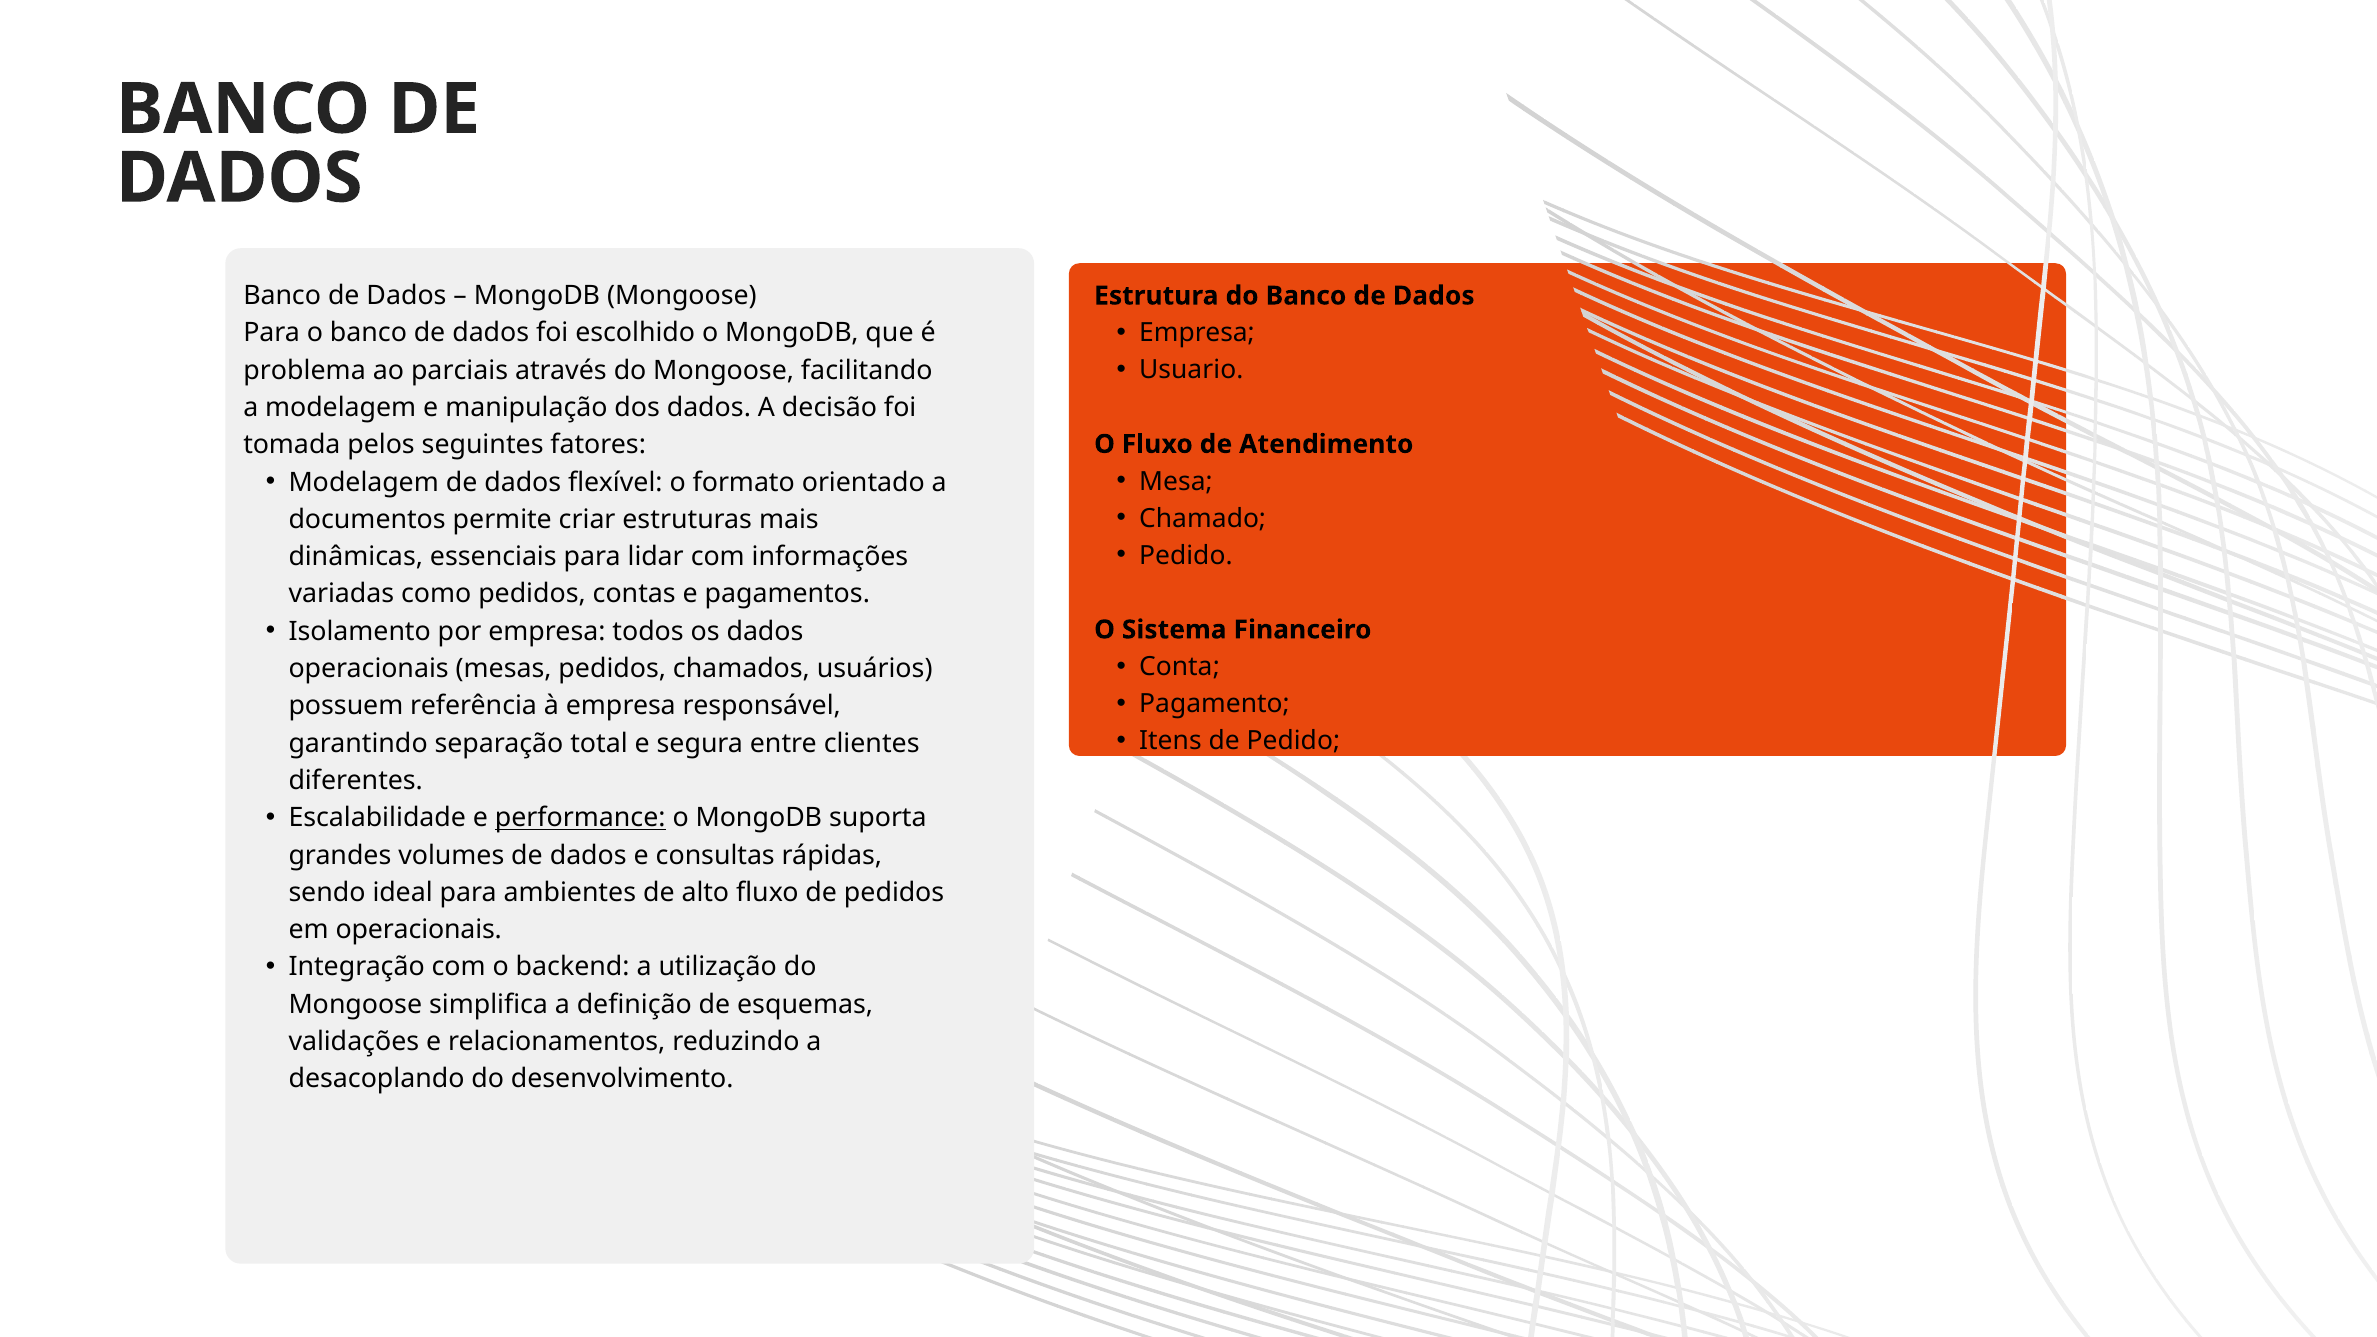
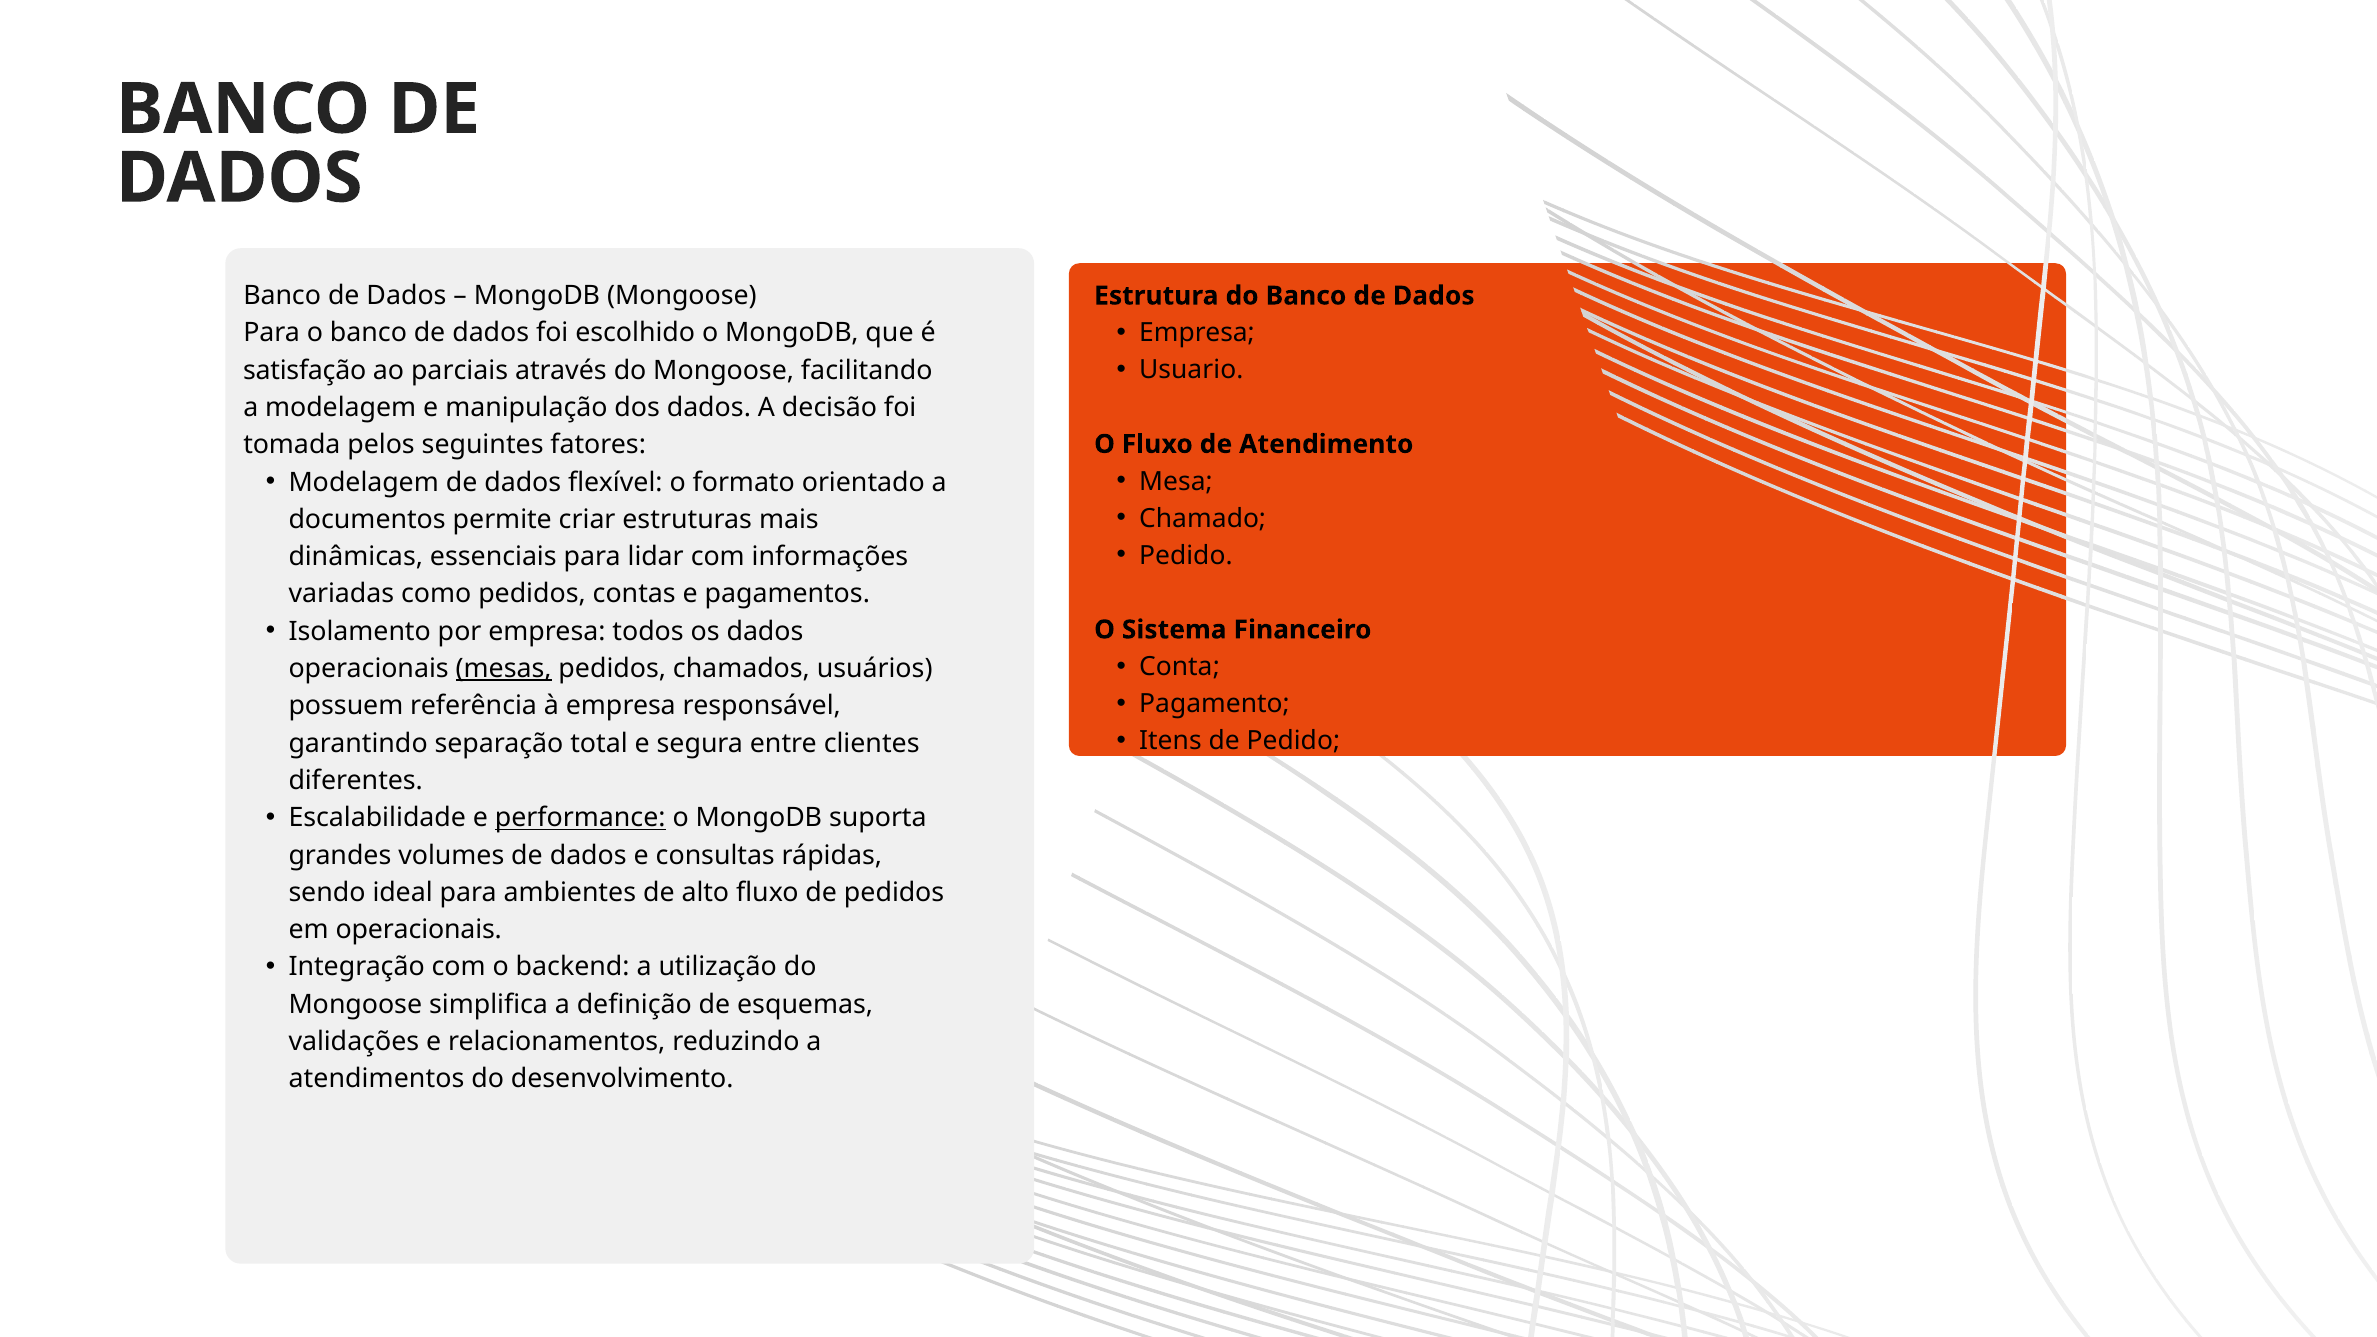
problema: problema -> satisfação (305, 370)
mesas underline: none -> present (504, 669)
desacoplando: desacoplando -> atendimentos (376, 1079)
